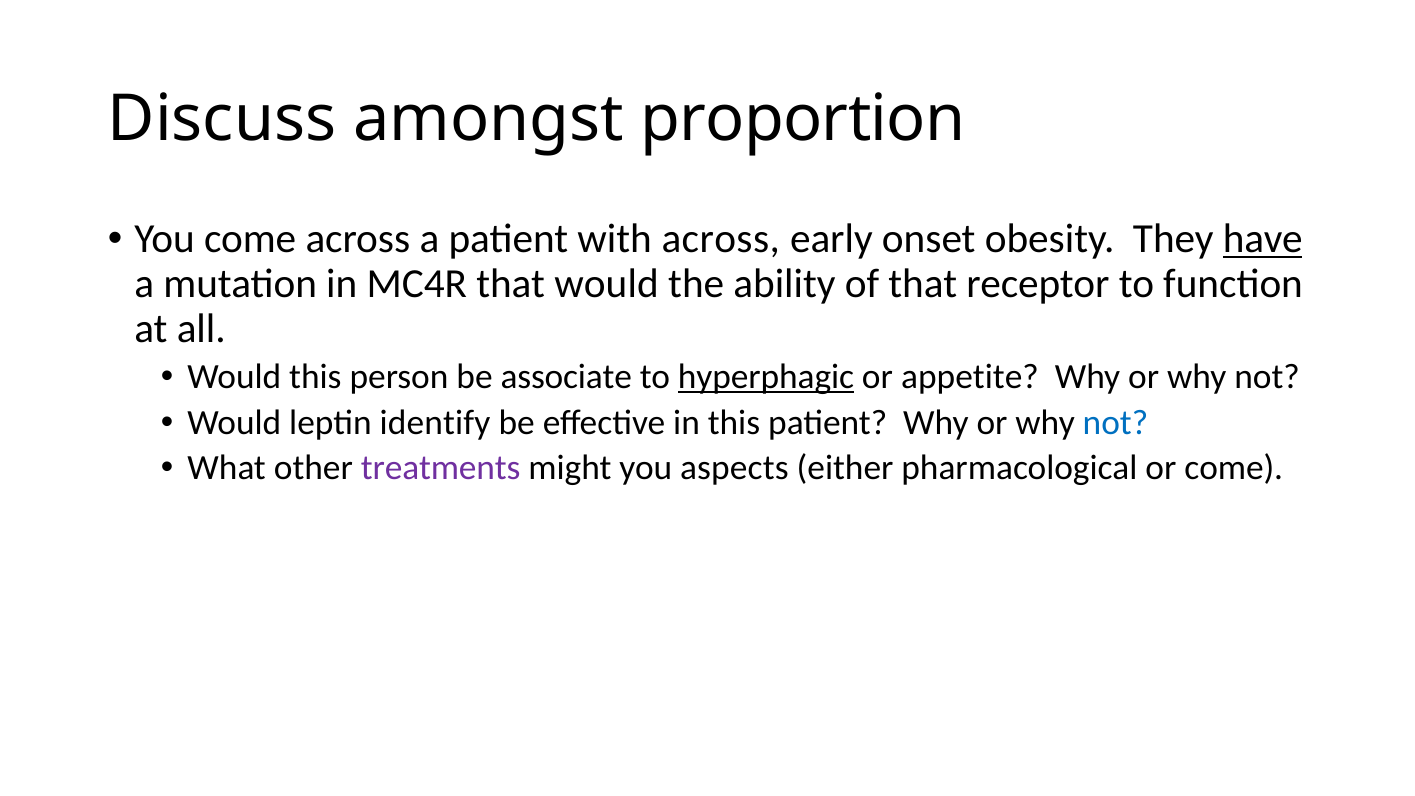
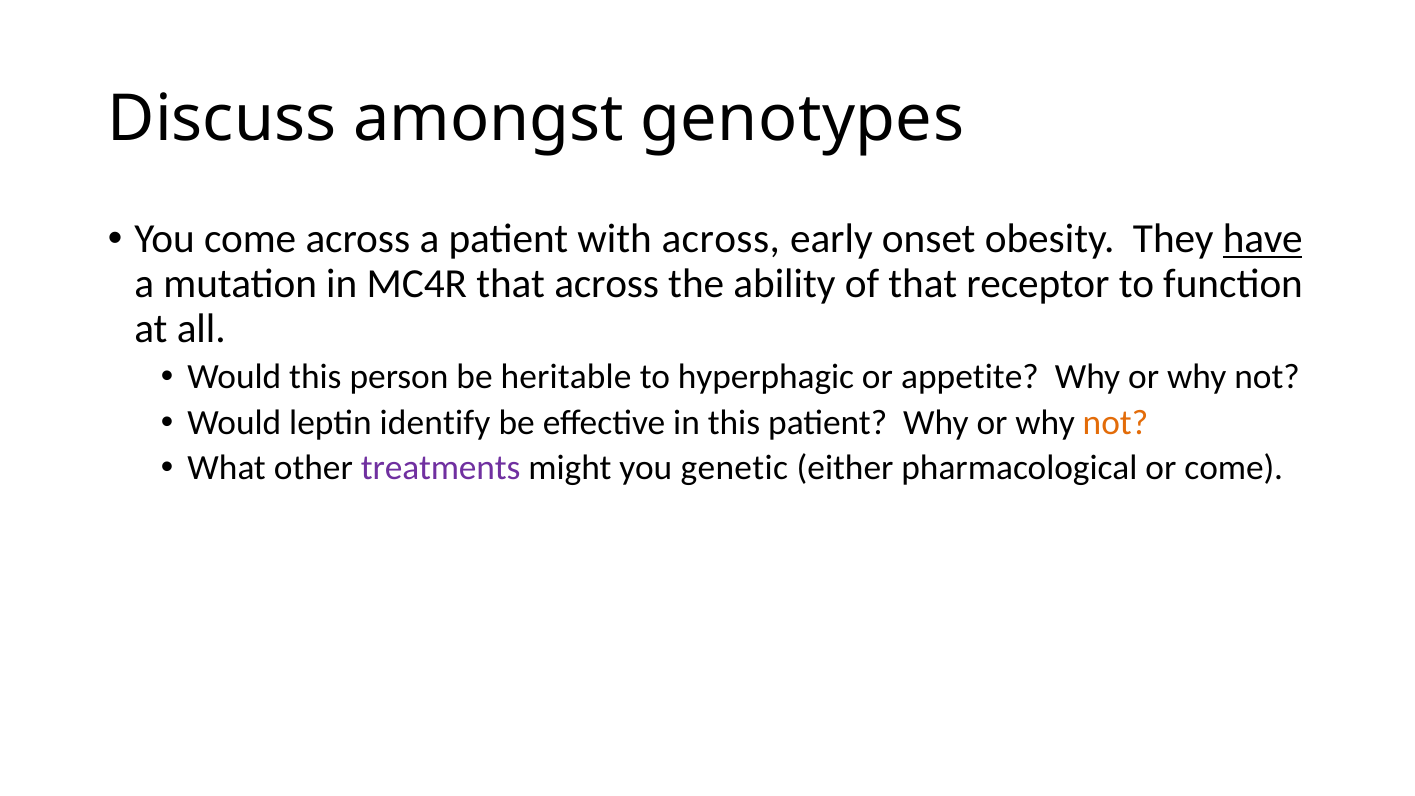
proportion: proportion -> genotypes (802, 119)
that would: would -> across (607, 284)
associate: associate -> heritable (566, 377)
hyperphagic underline: present -> none (766, 377)
not colour: blue -> orange (1115, 423)
aspects: aspects -> genetic (734, 468)
